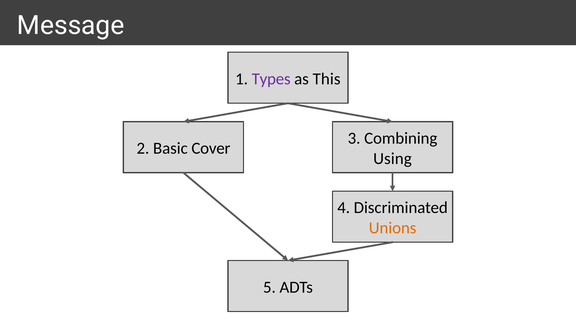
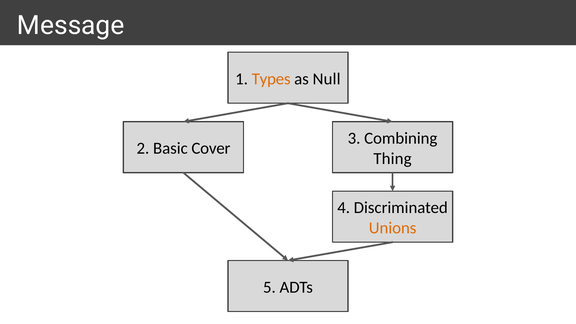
Types colour: purple -> orange (271, 79)
This: This -> Null (327, 79)
Using: Using -> Thing (392, 158)
